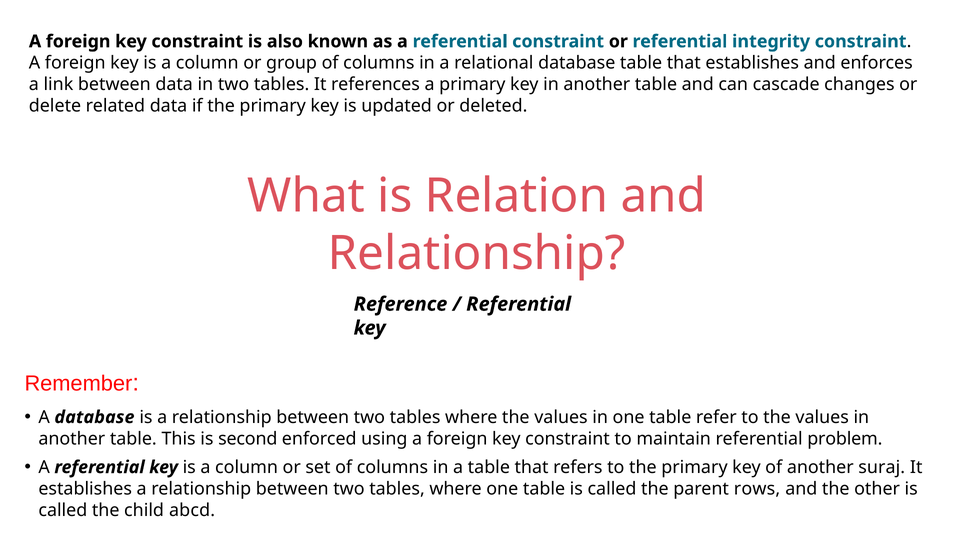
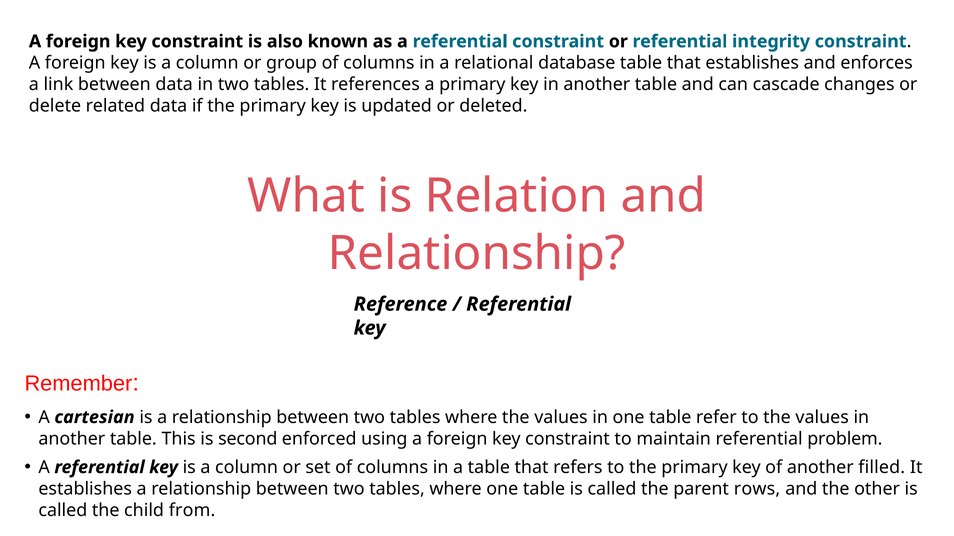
A database: database -> cartesian (94, 418)
suraj: suraj -> filled (882, 468)
abcd: abcd -> from (192, 511)
